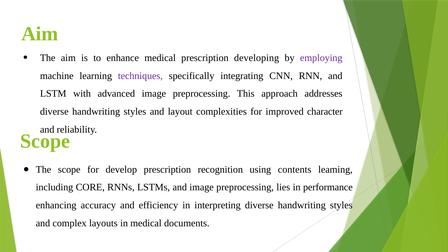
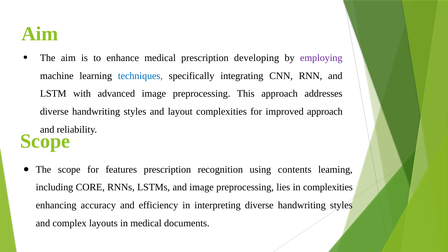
techniques colour: purple -> blue (140, 76)
improved character: character -> approach (325, 112)
develop: develop -> features (121, 169)
in performance: performance -> complexities (328, 187)
